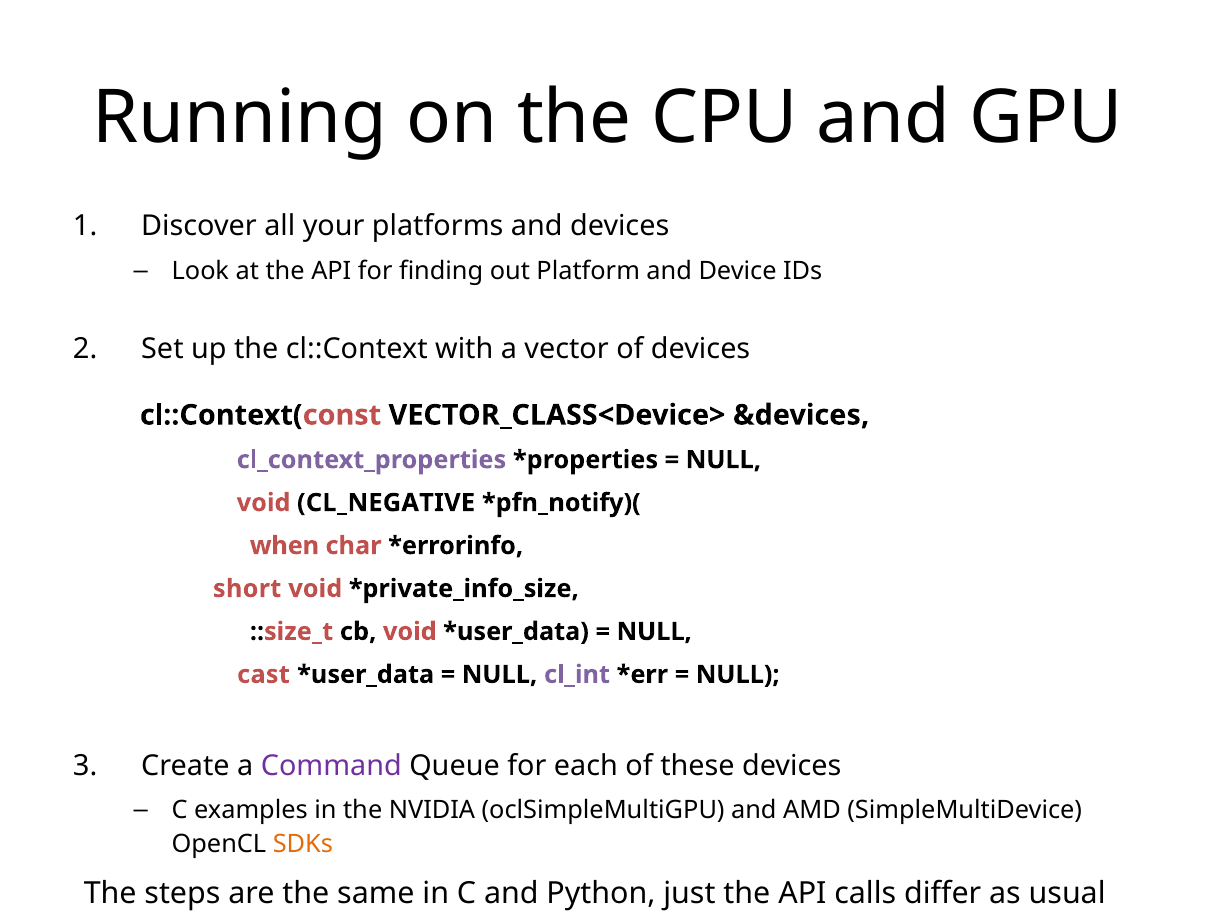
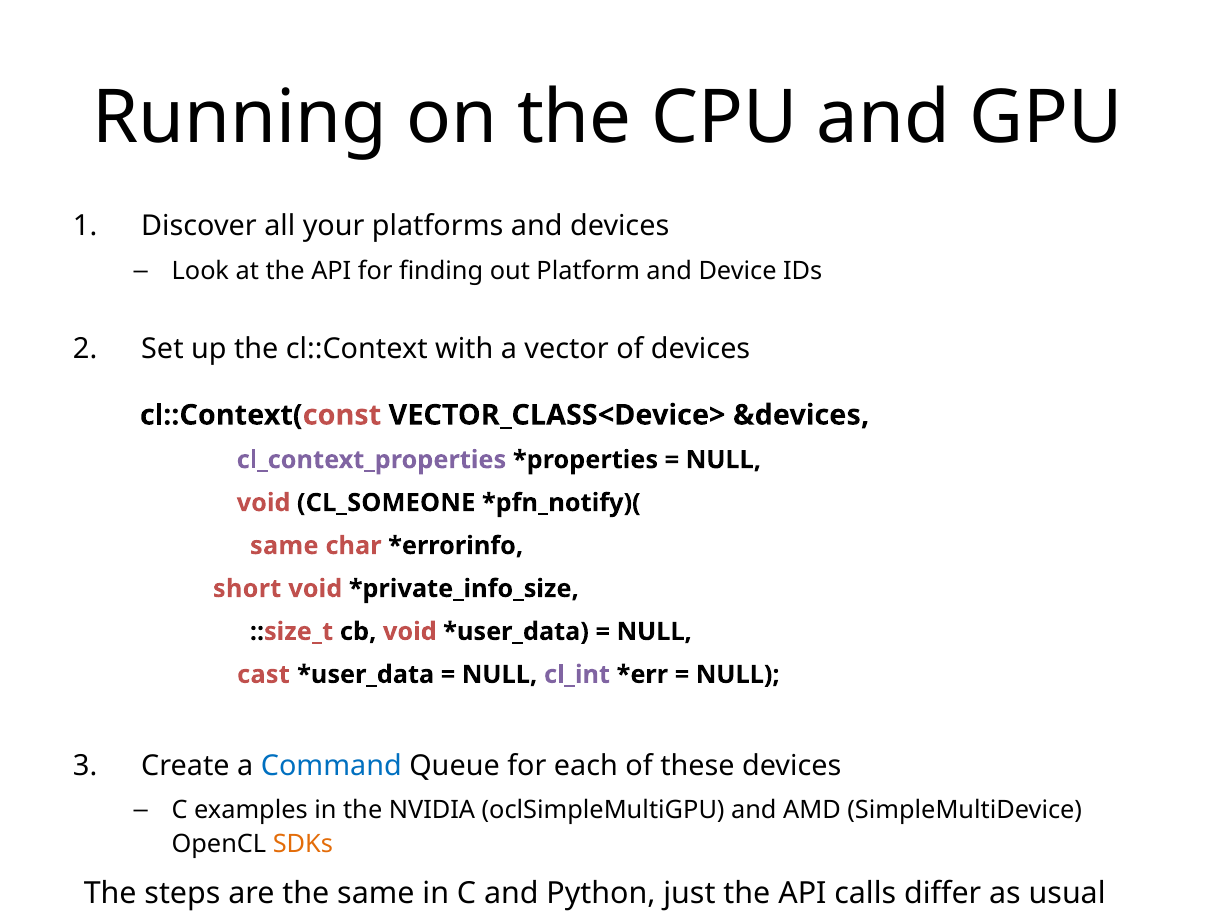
CL_NEGATIVE: CL_NEGATIVE -> CL_SOMEONE (386, 503)
when: when -> same (284, 546)
Command colour: purple -> blue (331, 766)
